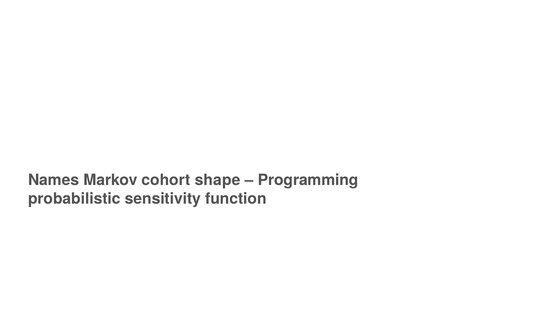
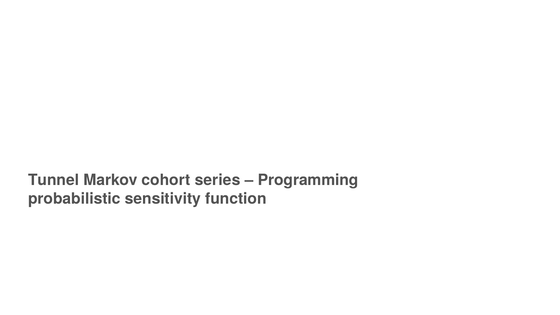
Names: Names -> Tunnel (54, 180)
shape: shape -> series (218, 180)
